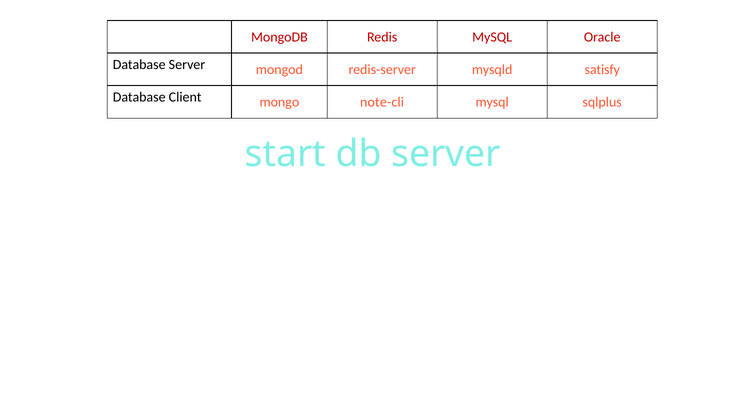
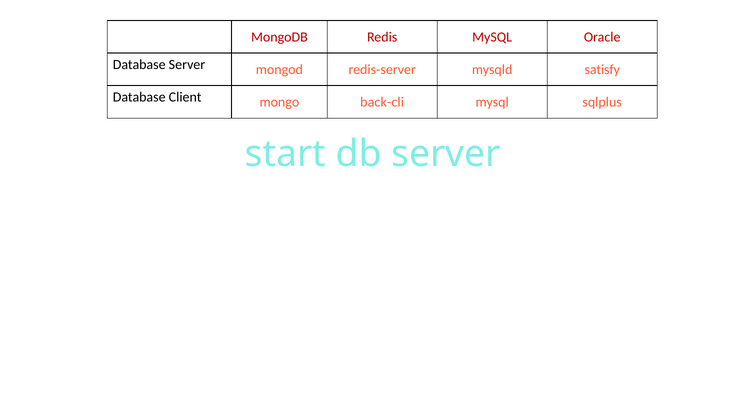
note-cli: note-cli -> back-cli (382, 102)
